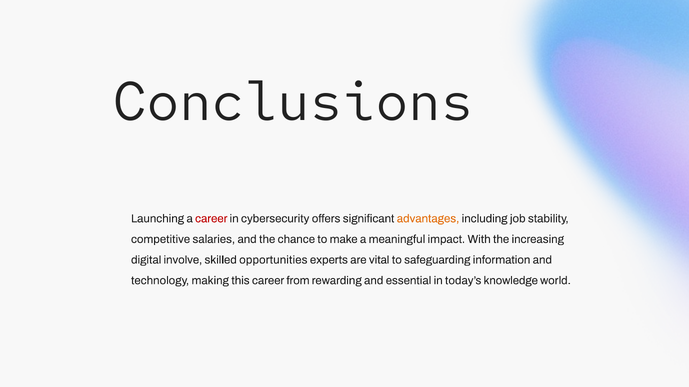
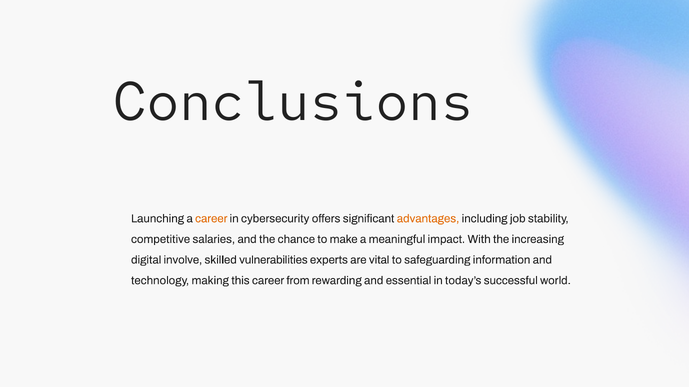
career colour: red -> orange (211, 219)
opportunities: opportunities -> vulnerabilities (273, 260)
knowledge: knowledge -> successful (511, 281)
